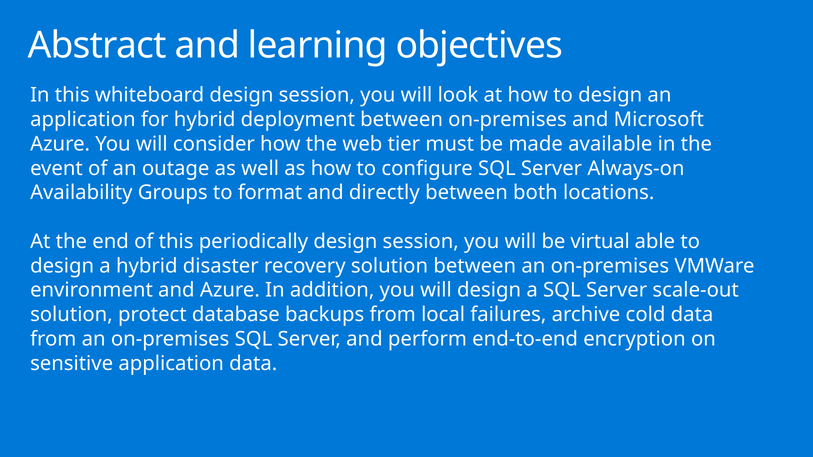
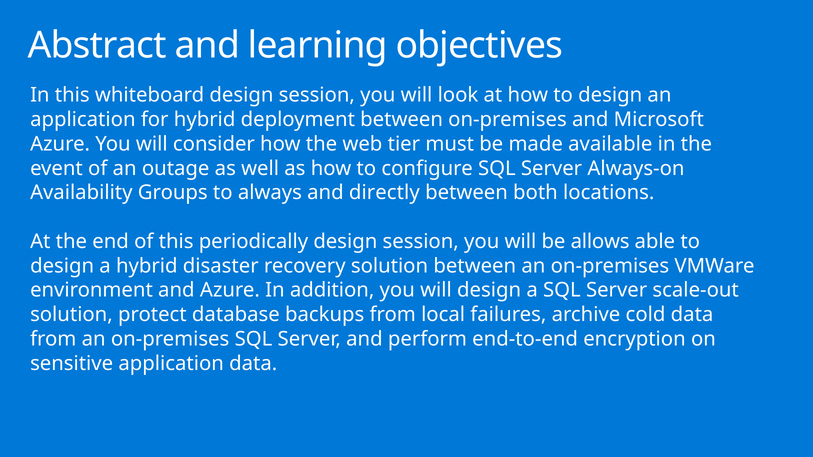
format: format -> always (270, 193)
virtual: virtual -> allows (600, 242)
